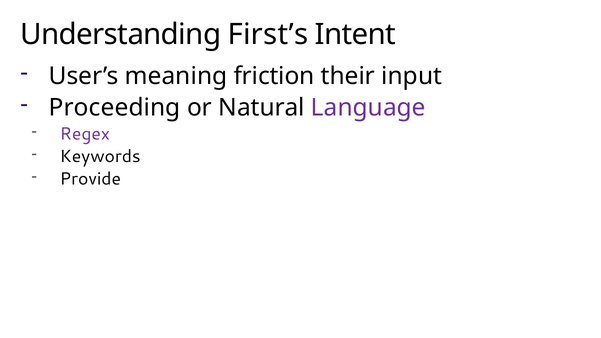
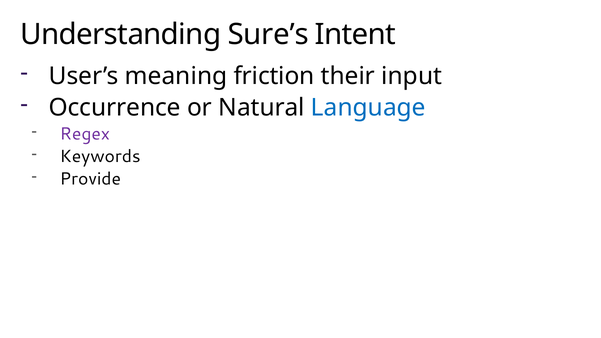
First’s: First’s -> Sure’s (268, 34)
Proceeding: Proceeding -> Occurrence (115, 108)
Language colour: purple -> blue (368, 108)
